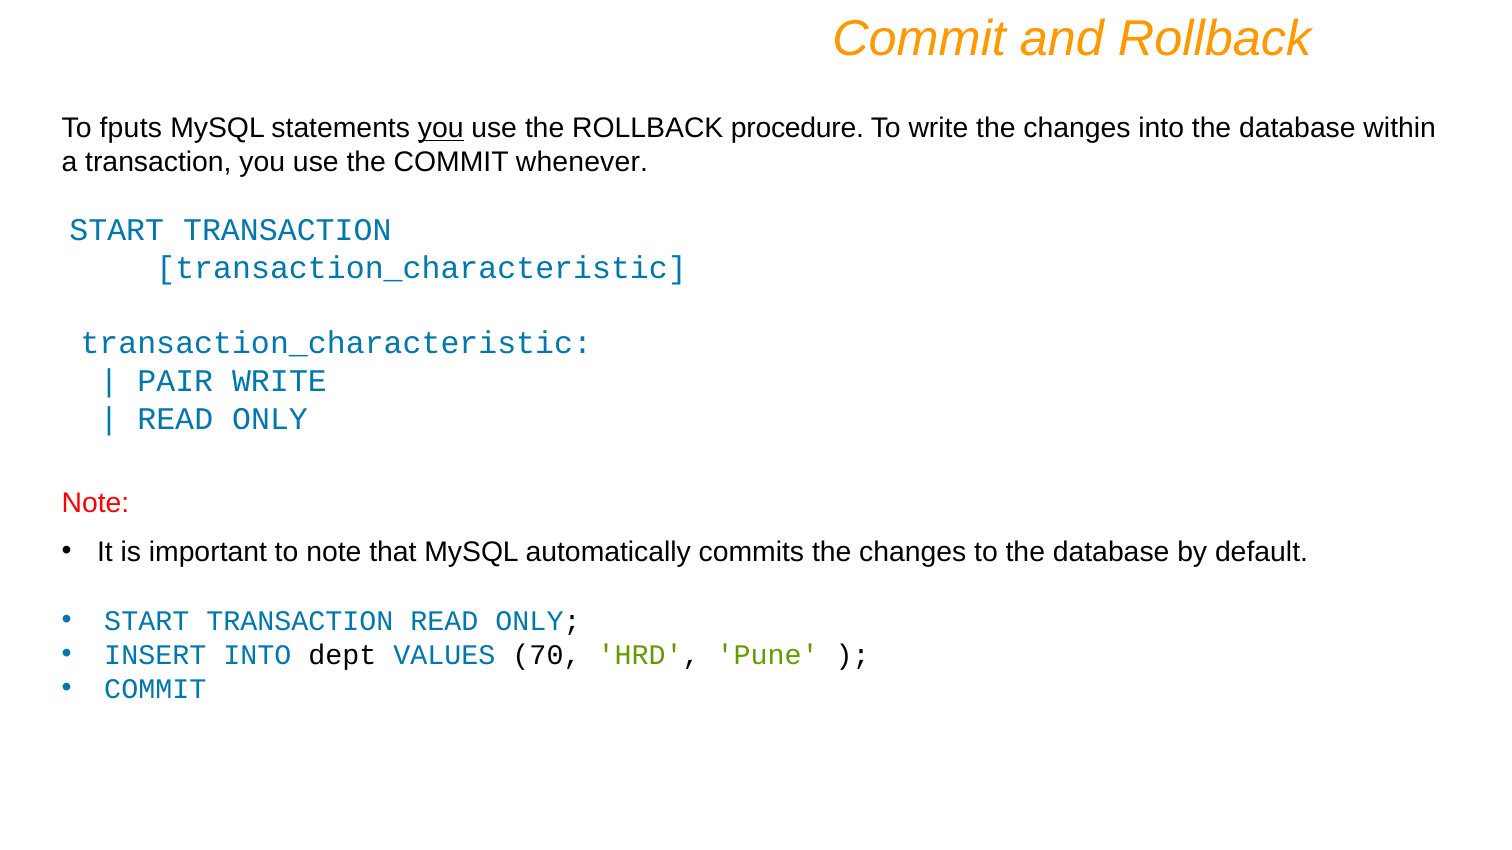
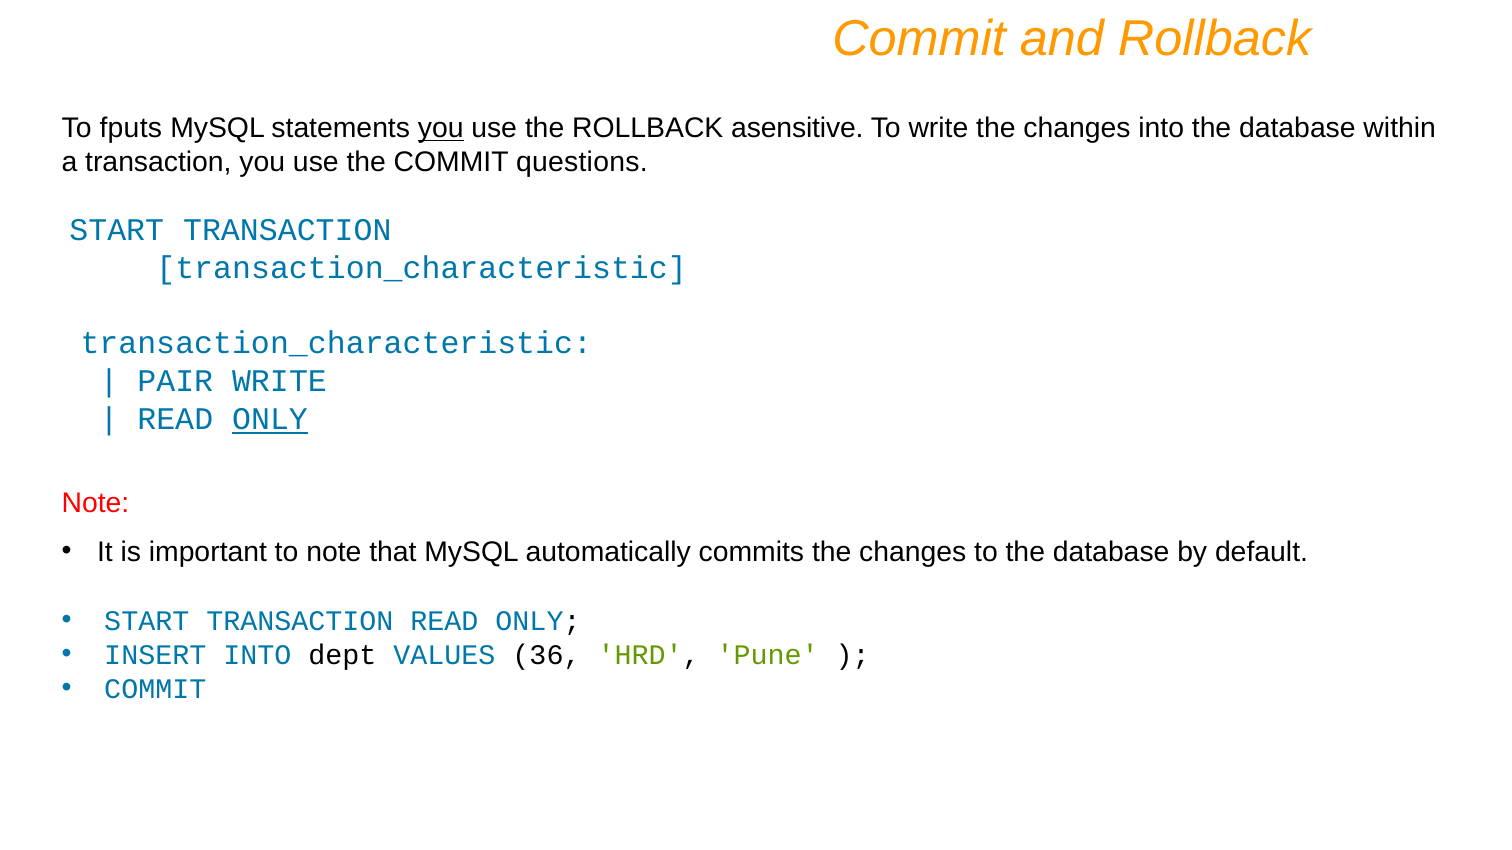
procedure: procedure -> asensitive (797, 128)
whenever: whenever -> questions (582, 162)
ONLY underline: none -> present (270, 419)
70: 70 -> 36 (547, 655)
